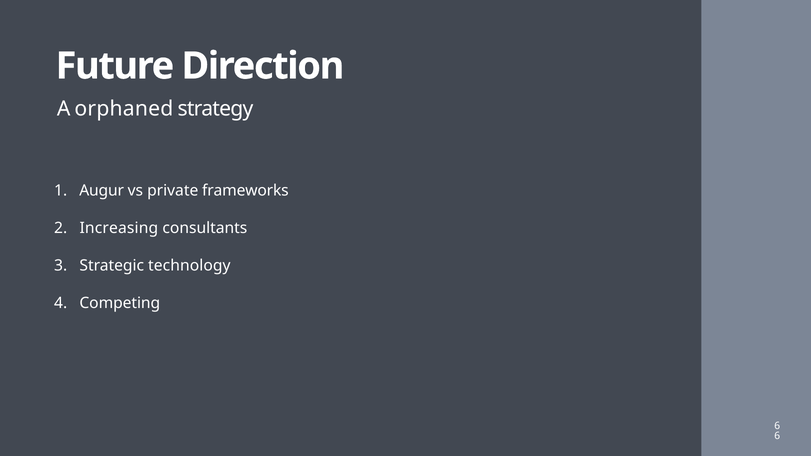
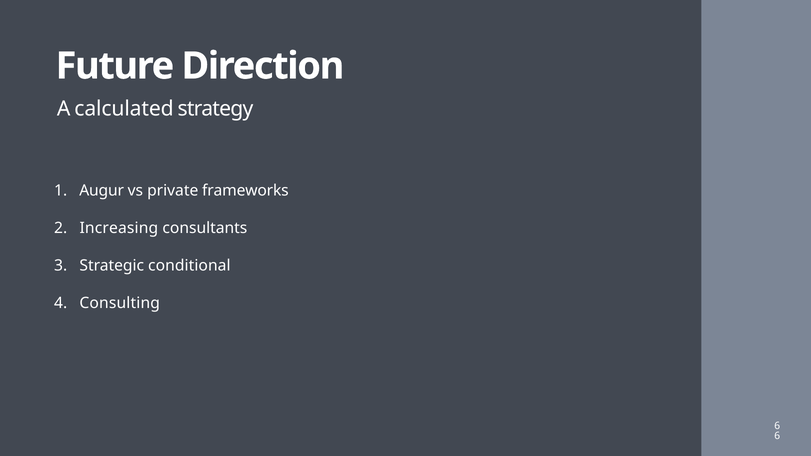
orphaned: orphaned -> calculated (124, 109)
technology: technology -> conditional (189, 265)
Competing: Competing -> Consulting (120, 303)
